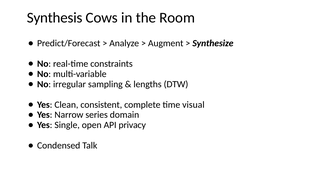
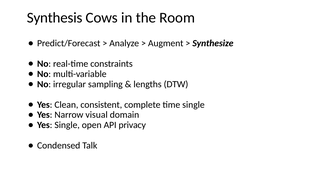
time visual: visual -> single (193, 105)
series: series -> visual (97, 115)
